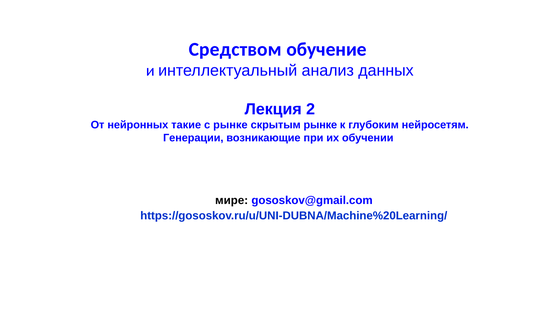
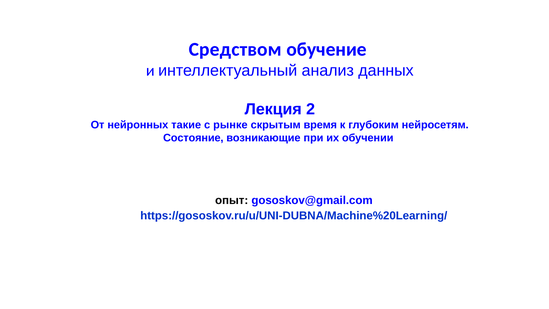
скрытым рынке: рынке -> время (320, 125)
Генерации: Генерации -> Состояние (193, 138)
мире: мире -> опыт (232, 200)
